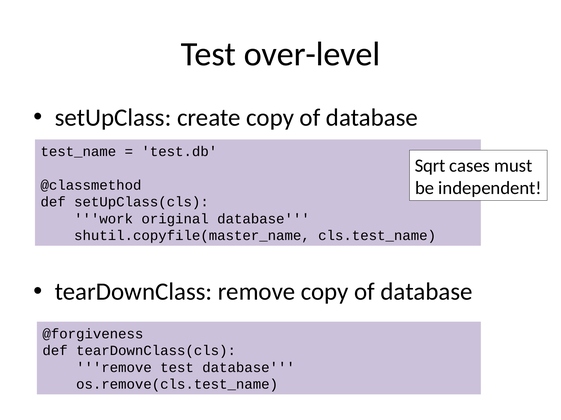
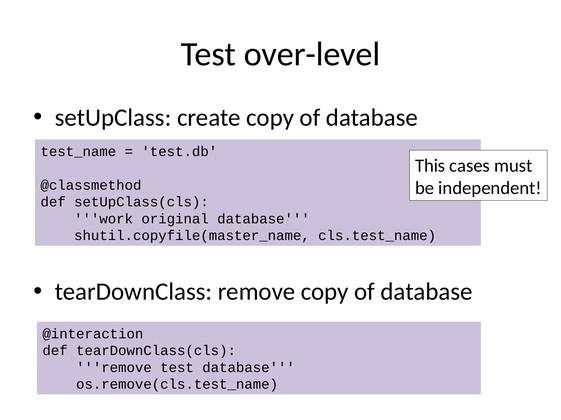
Sqrt: Sqrt -> This (430, 166)
@forgiveness: @forgiveness -> @interaction (93, 334)
